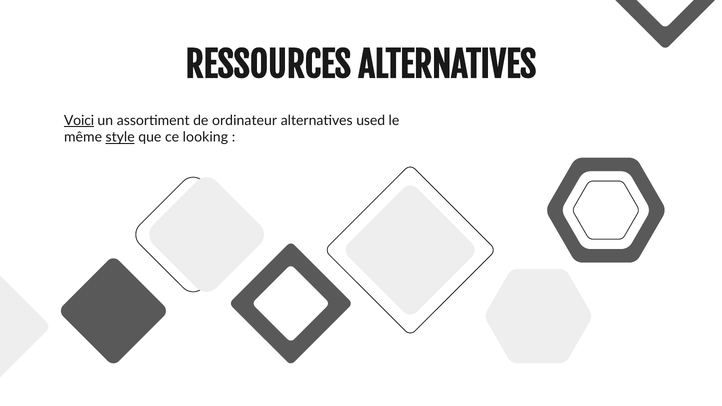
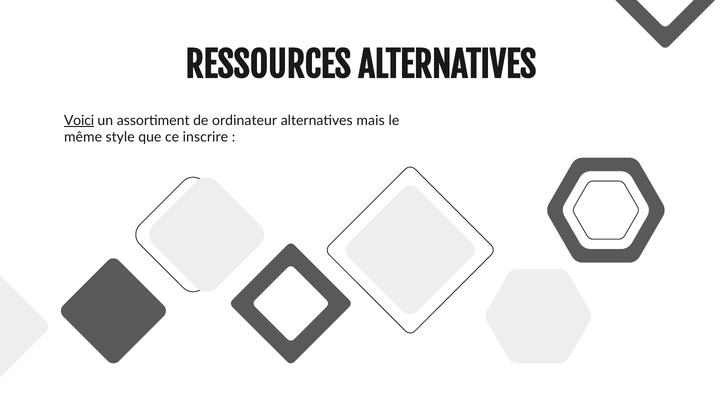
used: used -> mais (371, 120)
style underline: present -> none (120, 137)
looking: looking -> inscrire (205, 137)
